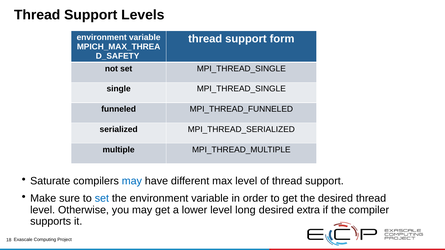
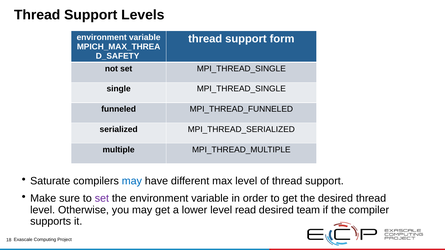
set colour: blue -> purple (102, 199)
long: long -> read (246, 210)
extra: extra -> team (308, 210)
